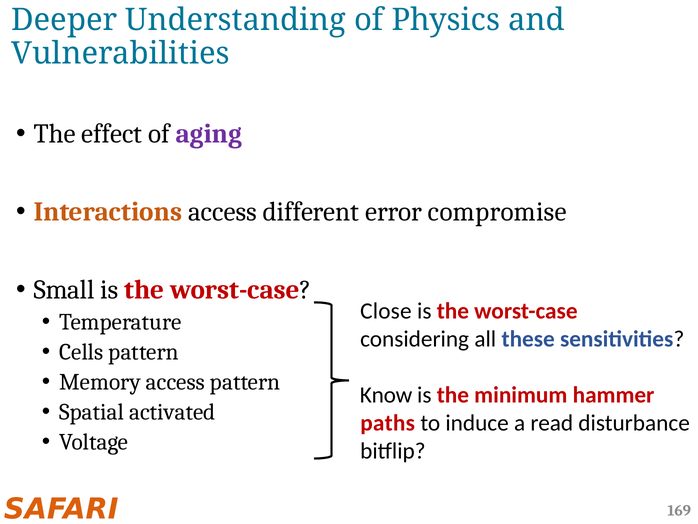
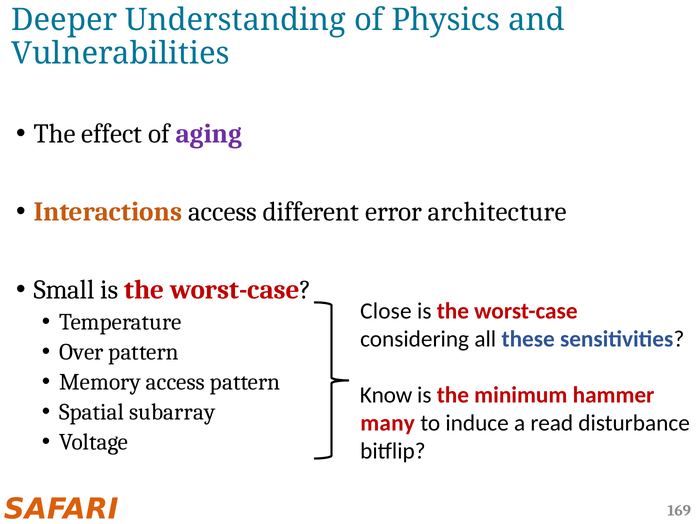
compromise: compromise -> architecture (497, 212)
Cells: Cells -> Over (81, 352)
activated: activated -> subarray (172, 412)
paths: paths -> many (388, 423)
